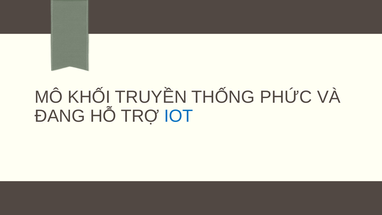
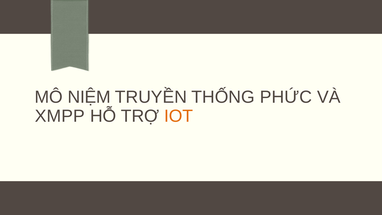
KHỐI: KHỐI -> NIỆM (89, 97)
ĐANG: ĐANG -> XMPP (60, 116)
IOT colour: blue -> orange (179, 116)
